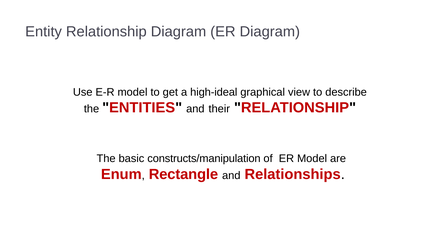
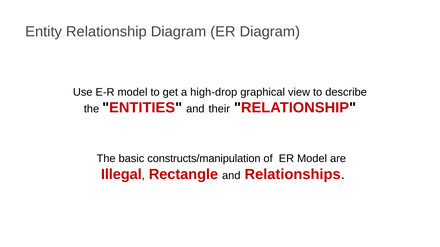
high-ideal: high-ideal -> high-drop (214, 92)
Enum: Enum -> Illegal (121, 175)
